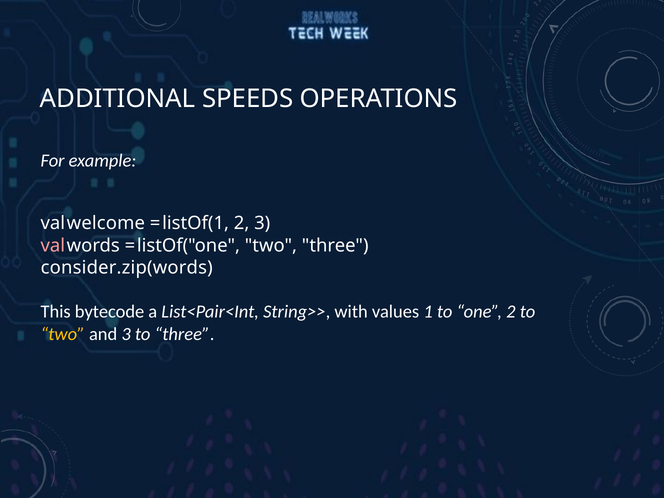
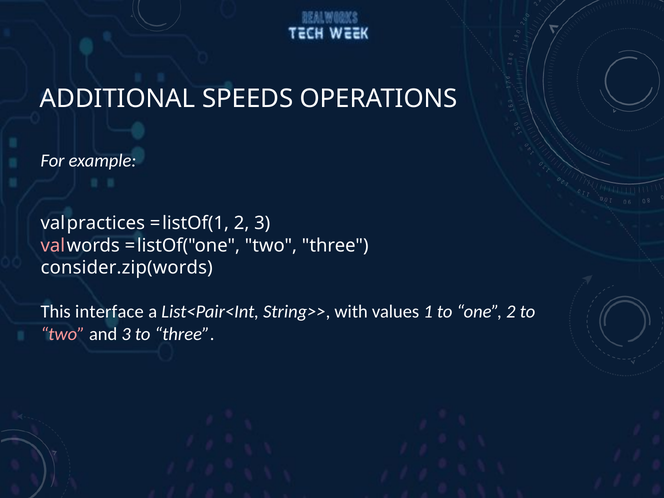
welcome: welcome -> practices (106, 223)
bytecode: bytecode -> interface (109, 312)
two colour: yellow -> pink (63, 334)
